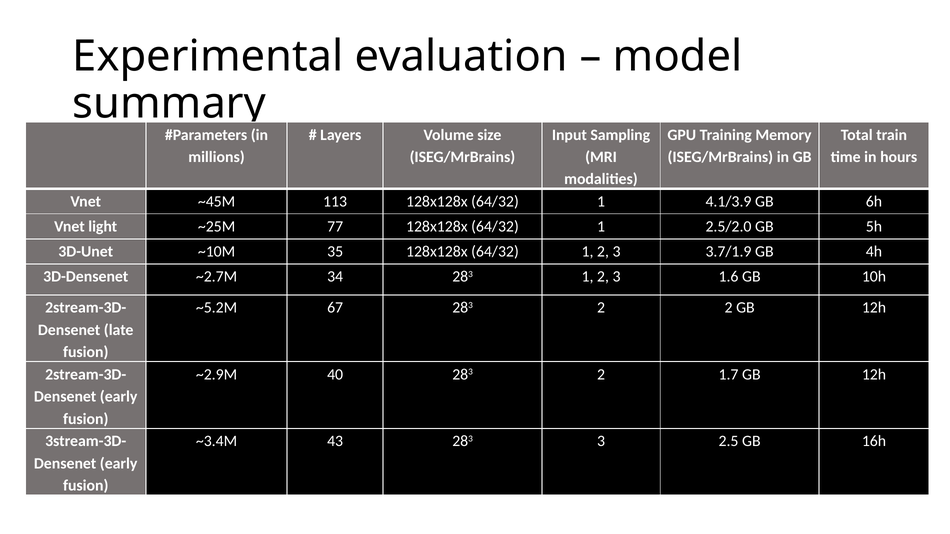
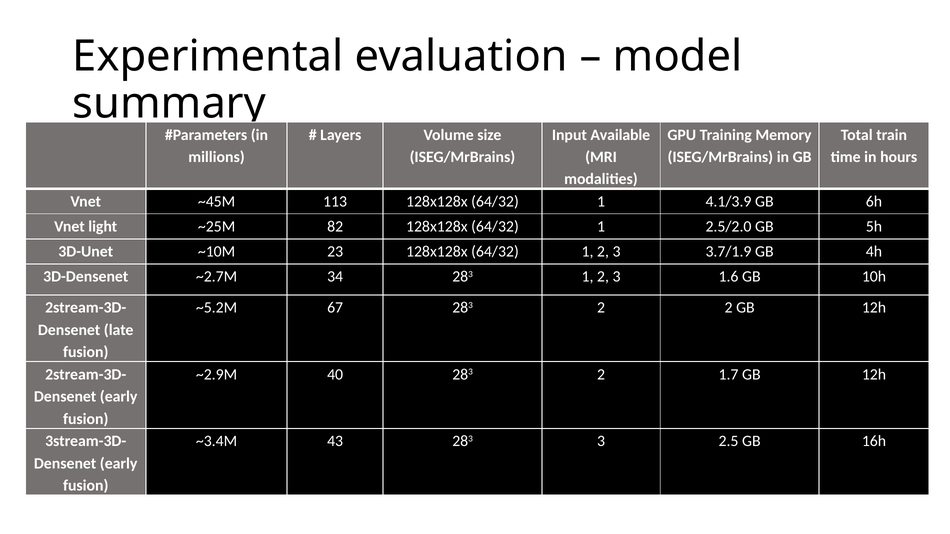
Sampling: Sampling -> Available (620, 135)
77: 77 -> 82 (335, 227)
35: 35 -> 23 (335, 252)
